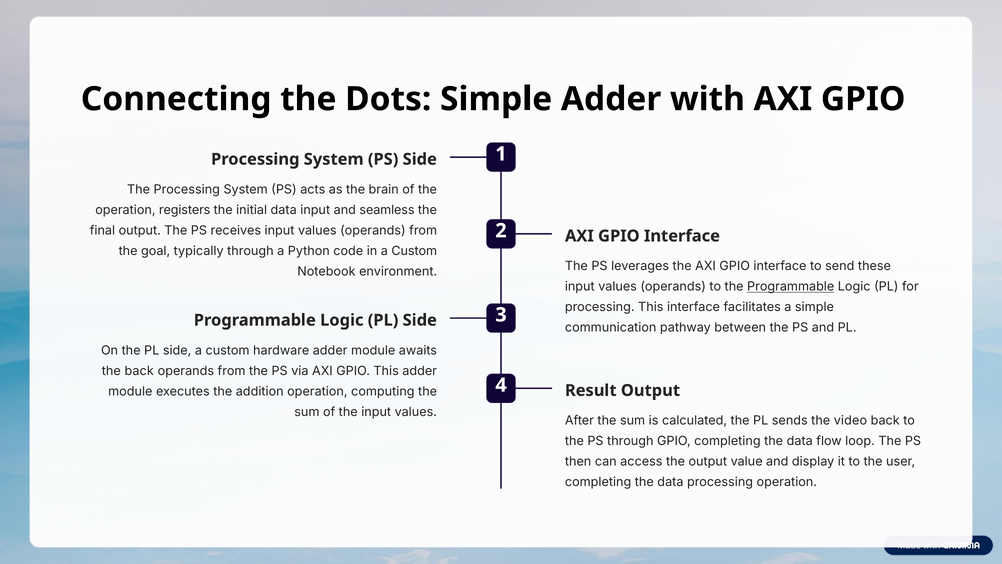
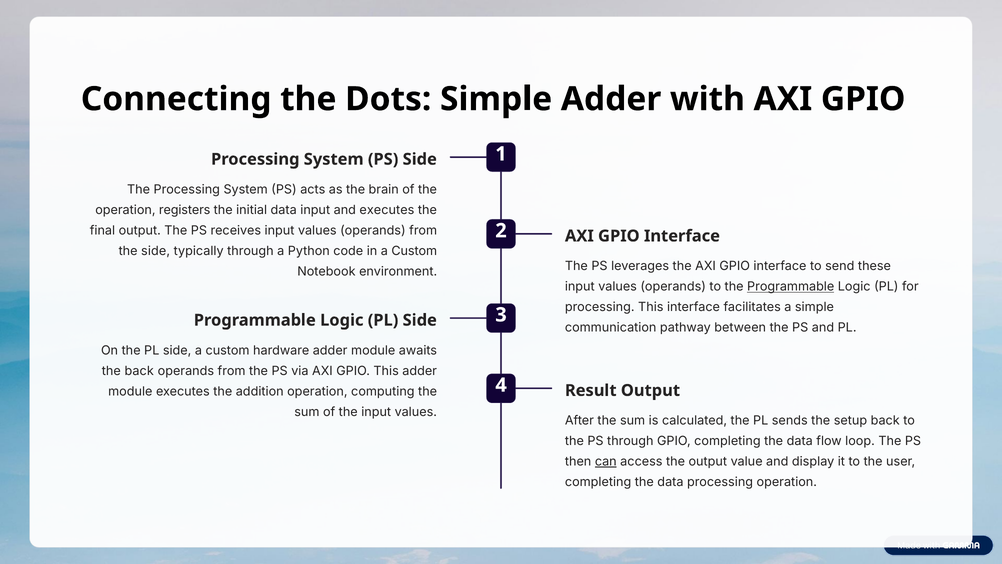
and seamless: seamless -> executes (387, 210)
the goal: goal -> side (156, 251)
video: video -> setup (850, 420)
can underline: none -> present (606, 461)
